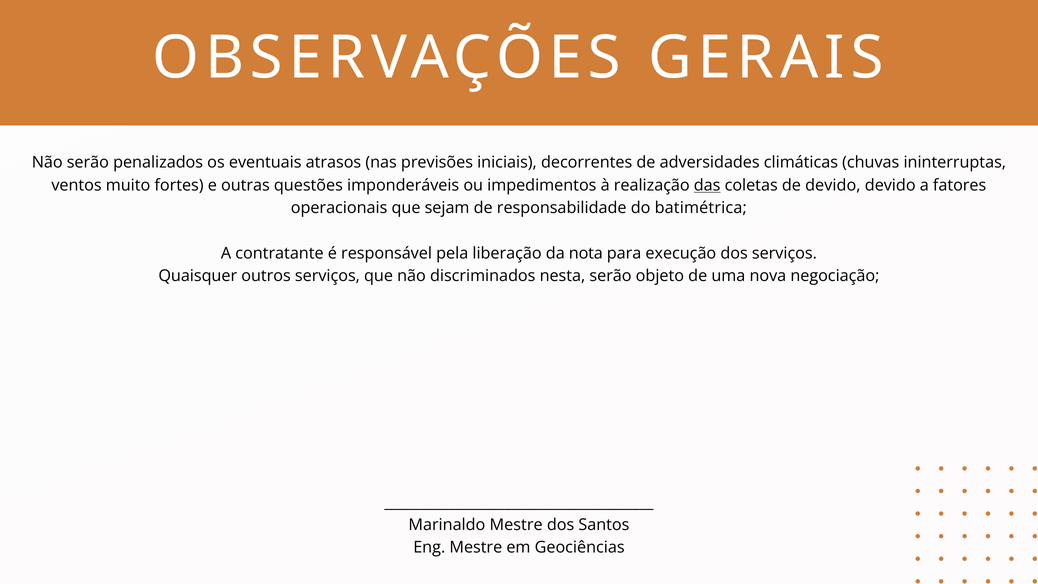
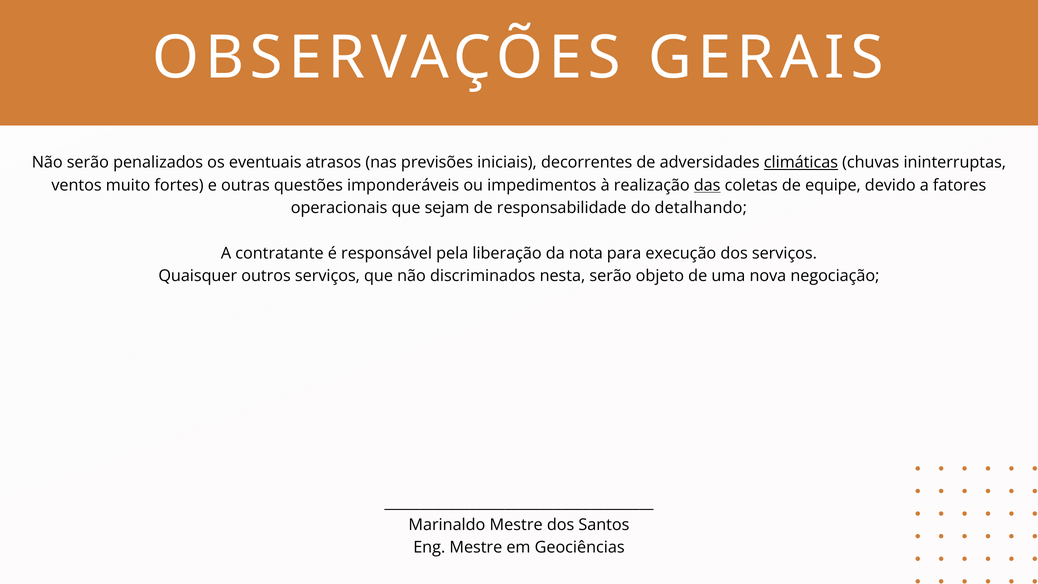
climáticas underline: none -> present (801, 163)
de devido: devido -> equipe (833, 185)
batimétrica: batimétrica -> detalhando (701, 208)
